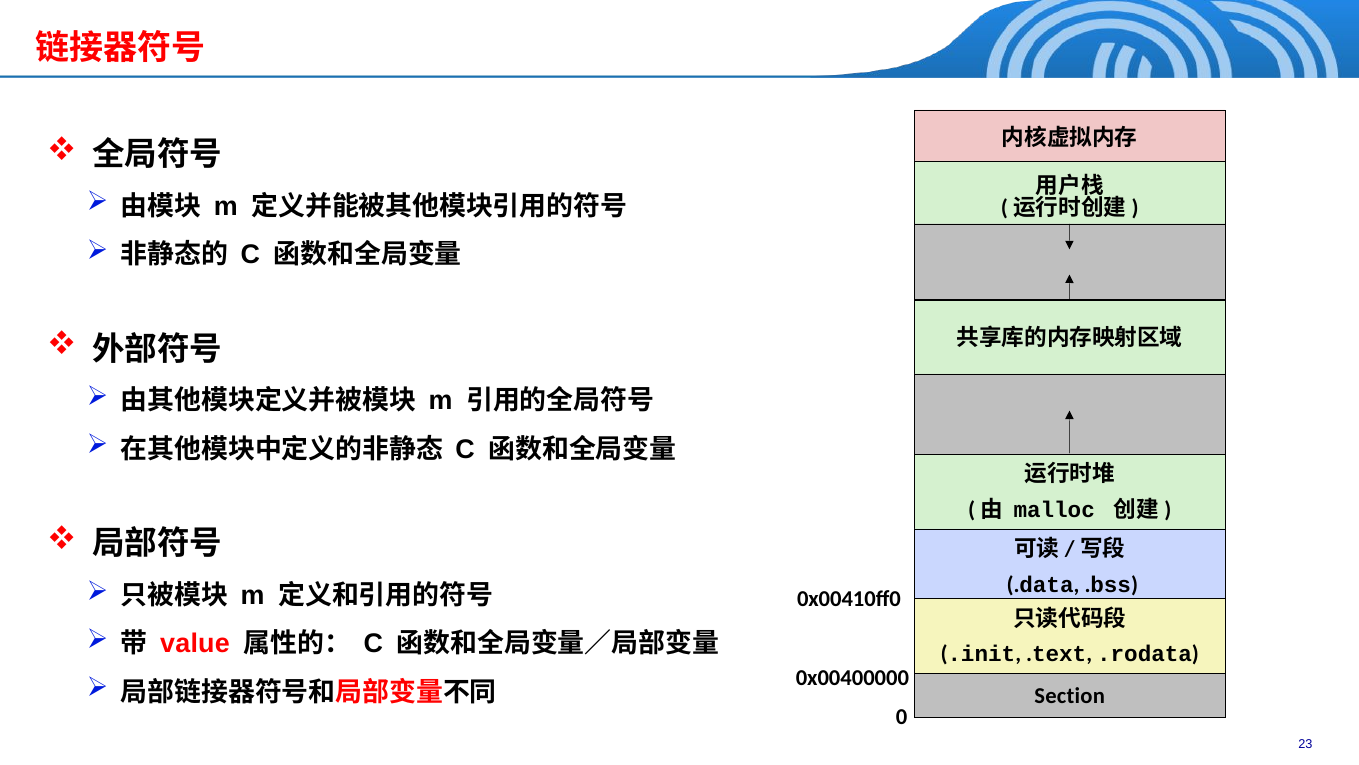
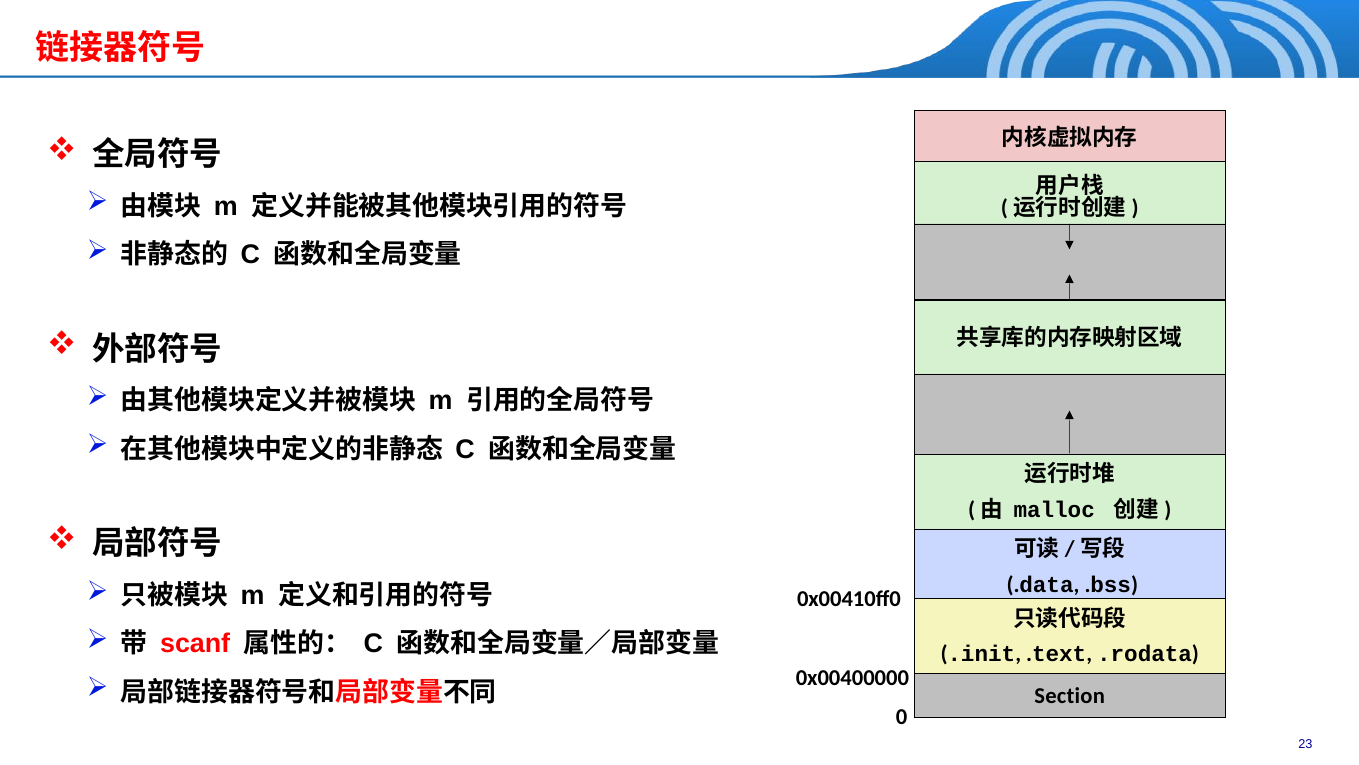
value: value -> scanf (195, 643)
